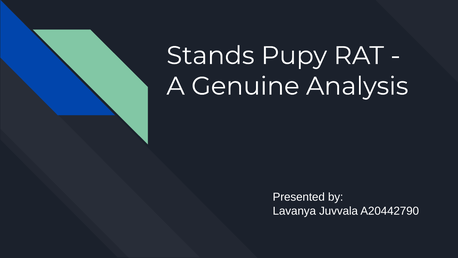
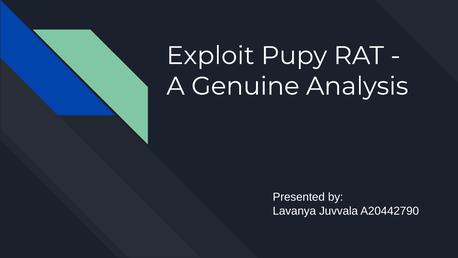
Stands: Stands -> Exploit (210, 56)
